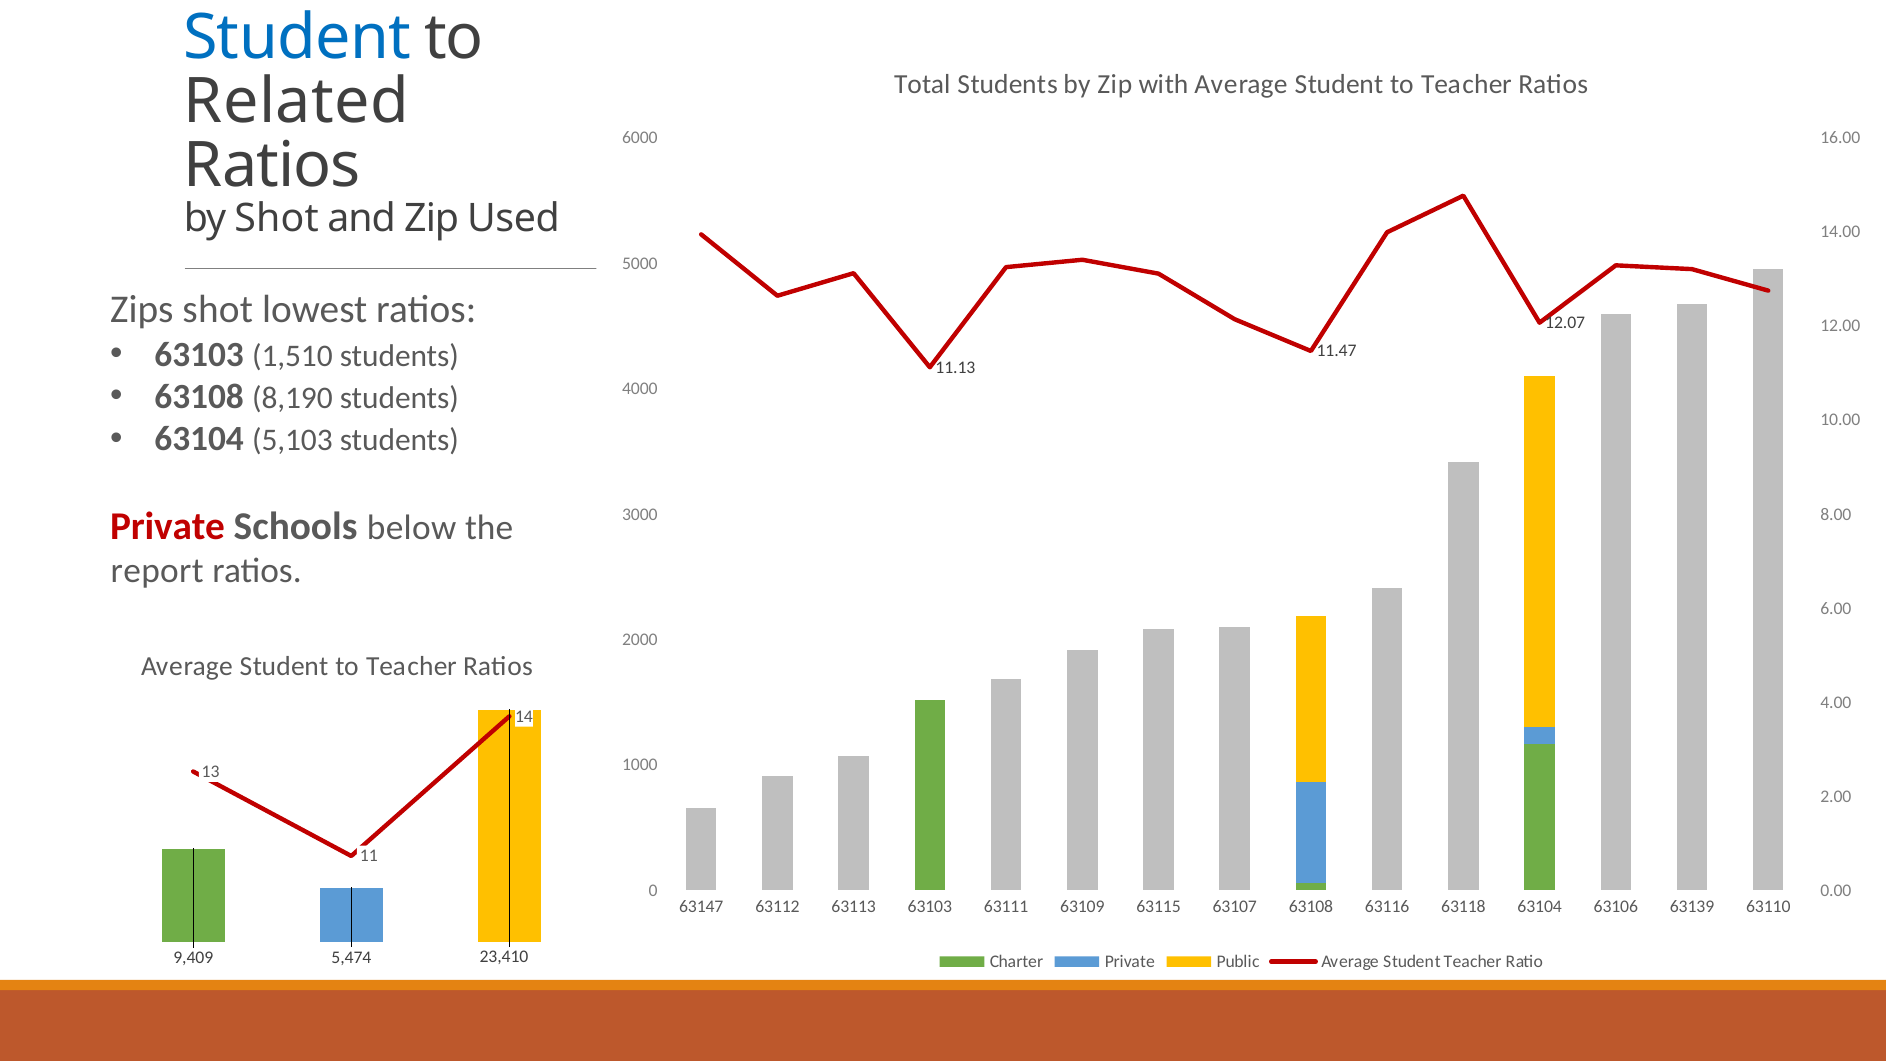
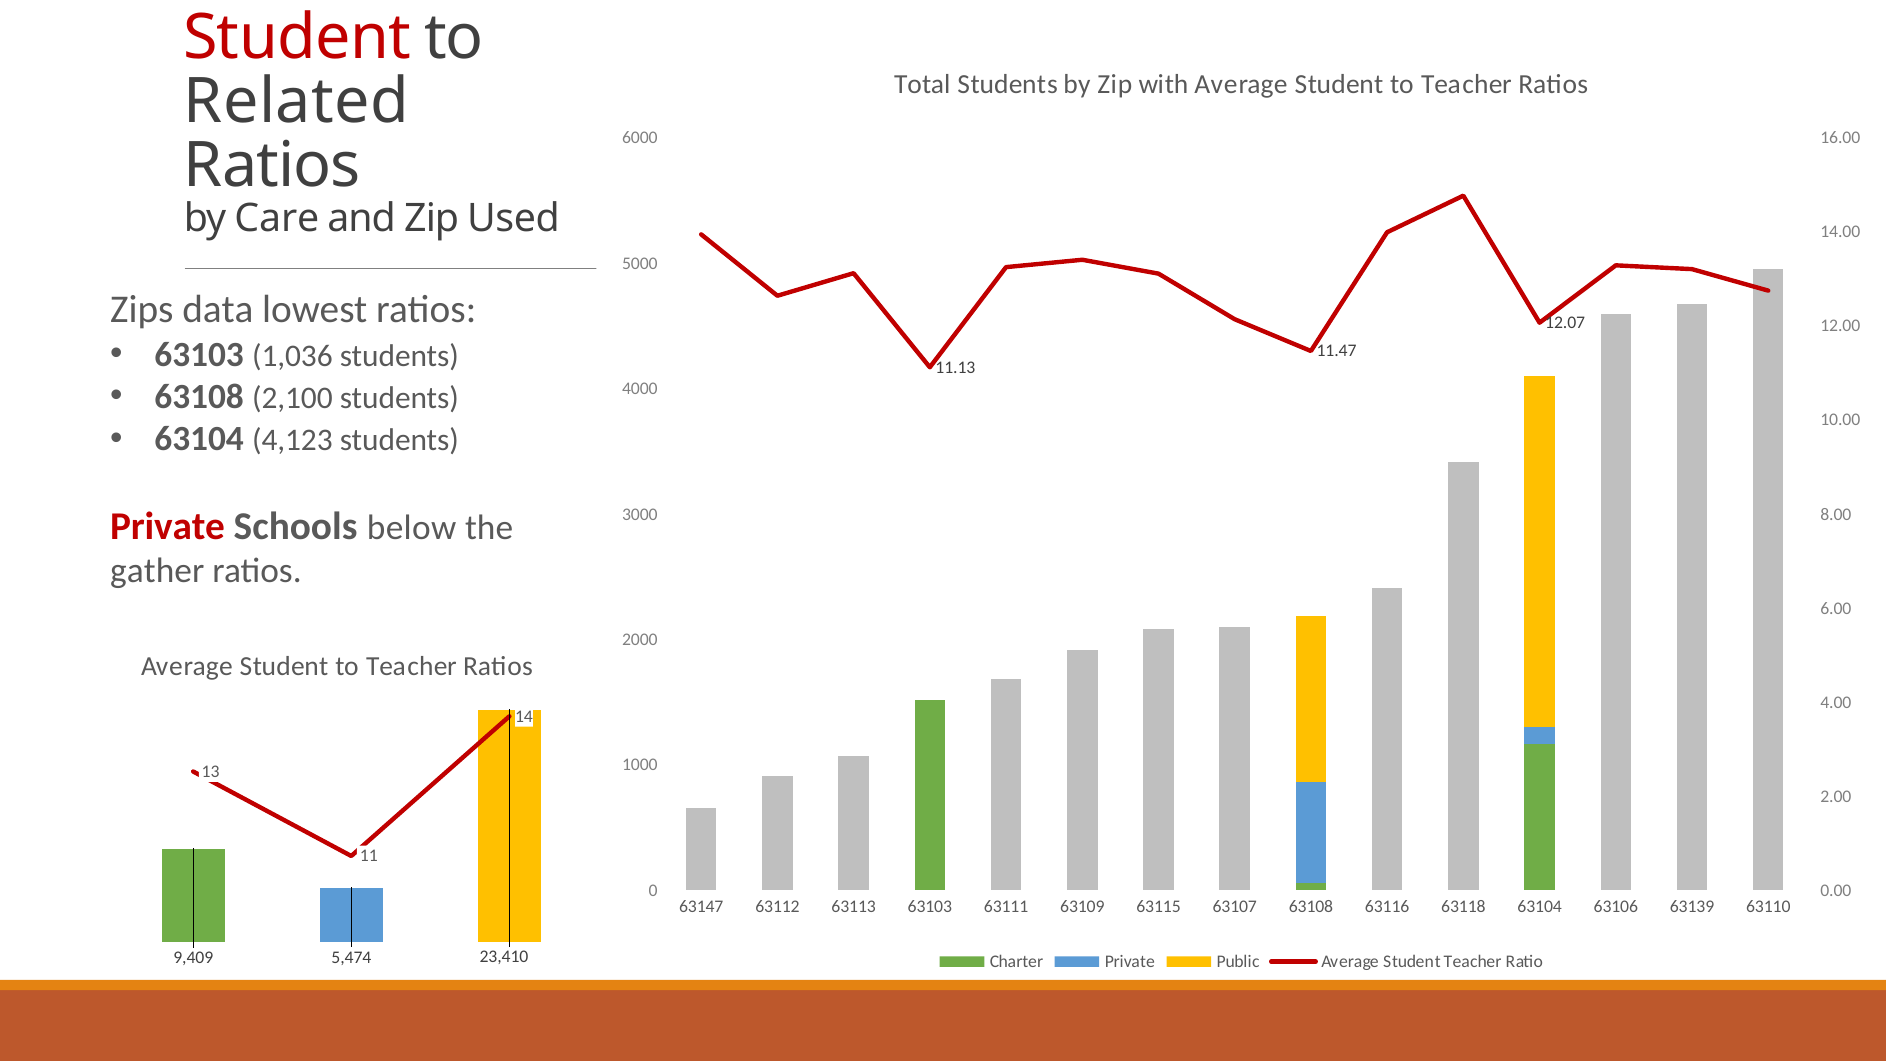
Student colour: blue -> red (297, 38)
by Shot: Shot -> Care (277, 219)
Zips shot: shot -> data (218, 310)
1,510: 1,510 -> 1,036 (292, 356)
8,190: 8,190 -> 2,100 (292, 398)
5,103: 5,103 -> 4,123 (292, 440)
report: report -> gather (157, 571)
